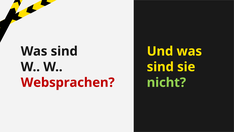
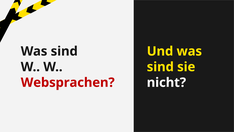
nicht colour: light green -> white (166, 82)
